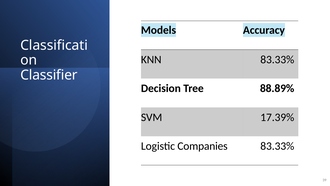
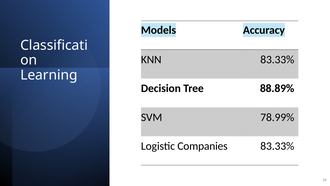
Classifier: Classifier -> Learning (49, 75)
17.39%: 17.39% -> 78.99% (277, 117)
